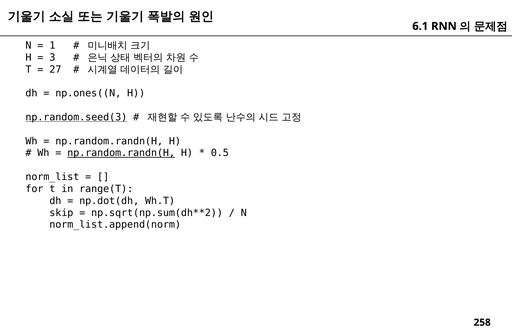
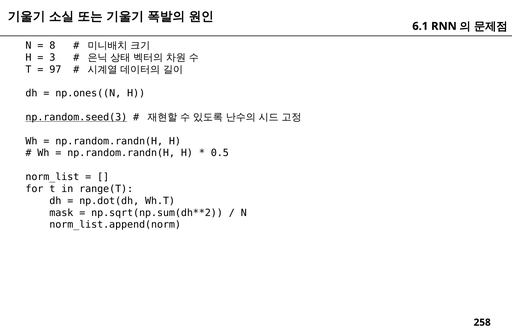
1: 1 -> 8 (52, 46)
27: 27 -> 97 (55, 69)
np.random.randn(H underline: present -> none (121, 153)
skip: skip -> mask (61, 213)
